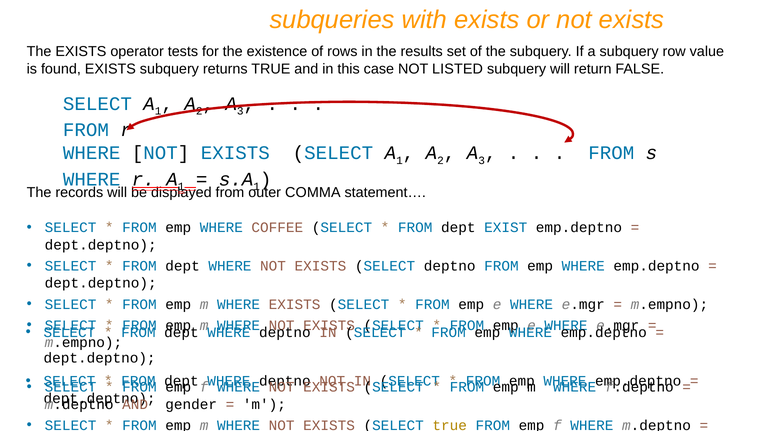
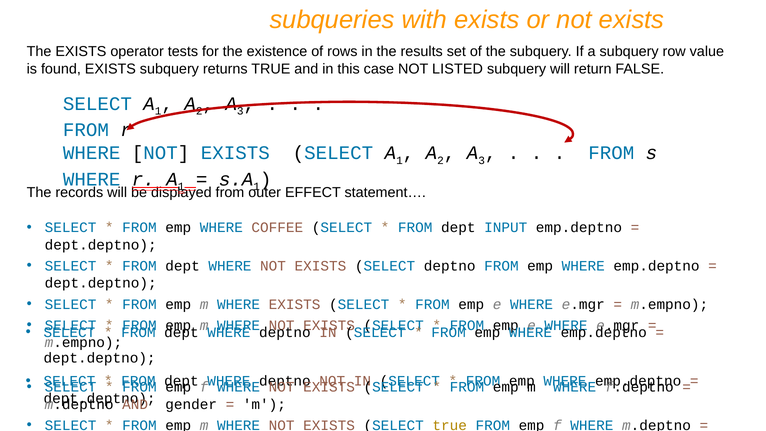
COMMA: COMMA -> EFFECT (313, 192)
EXIST: EXIST -> INPUT (506, 228)
